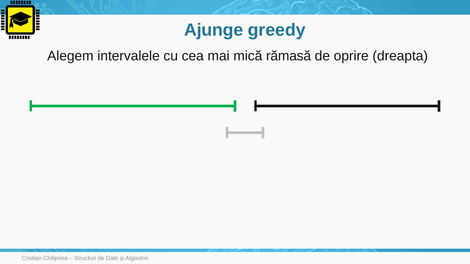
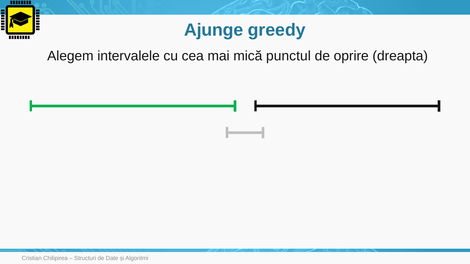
rămasă: rămasă -> punctul (288, 56)
